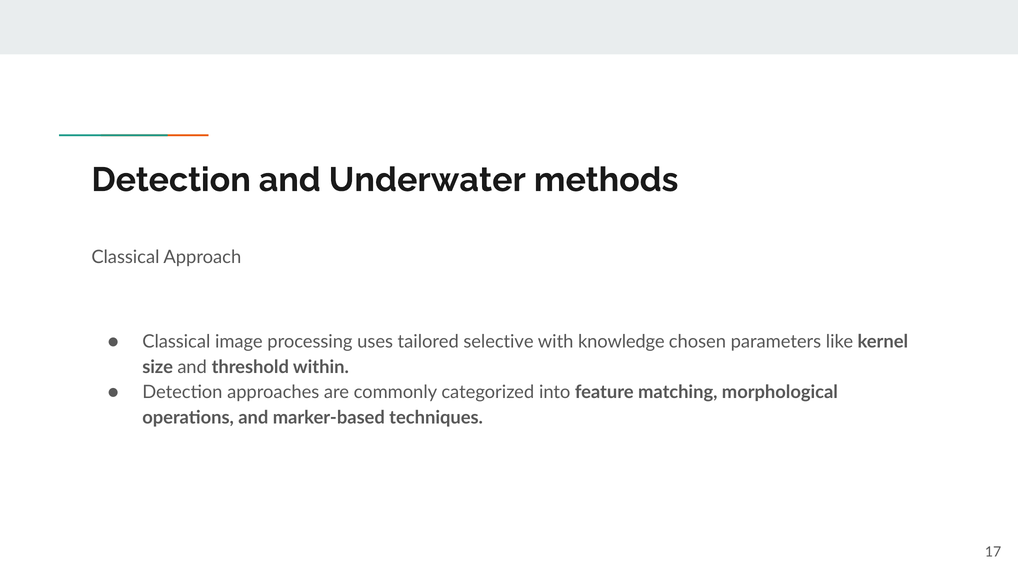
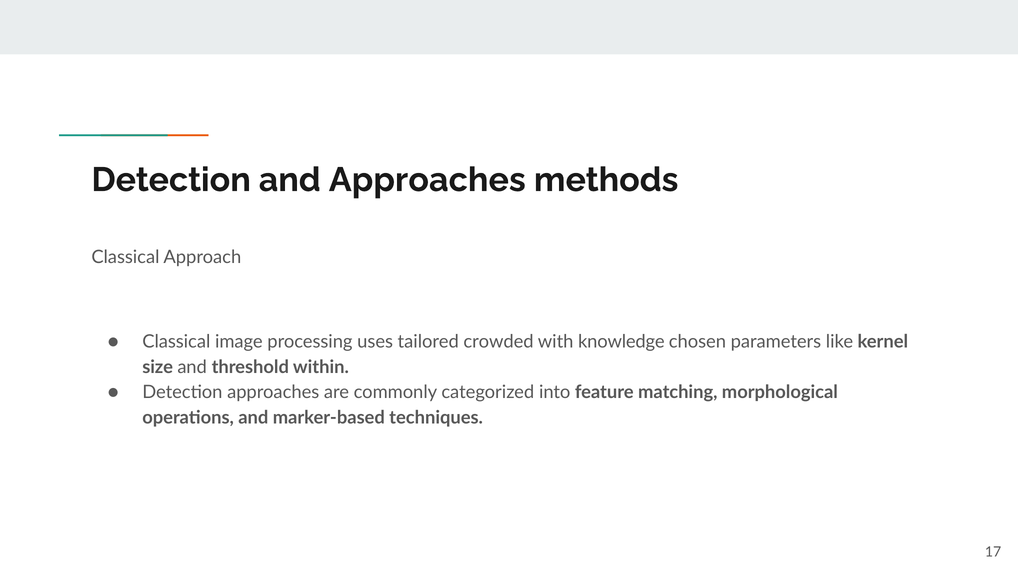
and Underwater: Underwater -> Approaches (427, 180)
selective: selective -> crowded (499, 342)
